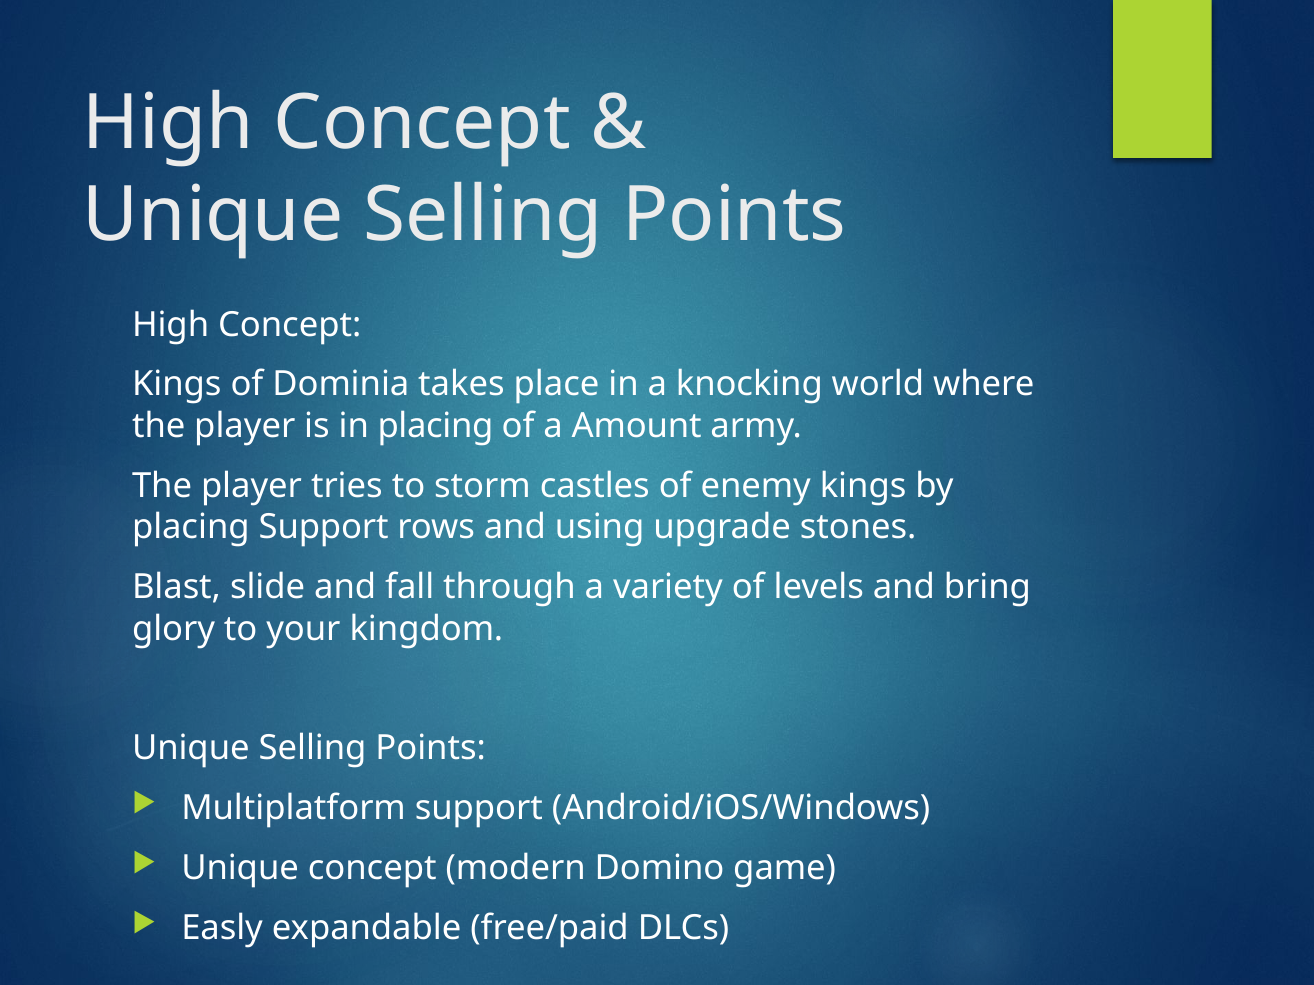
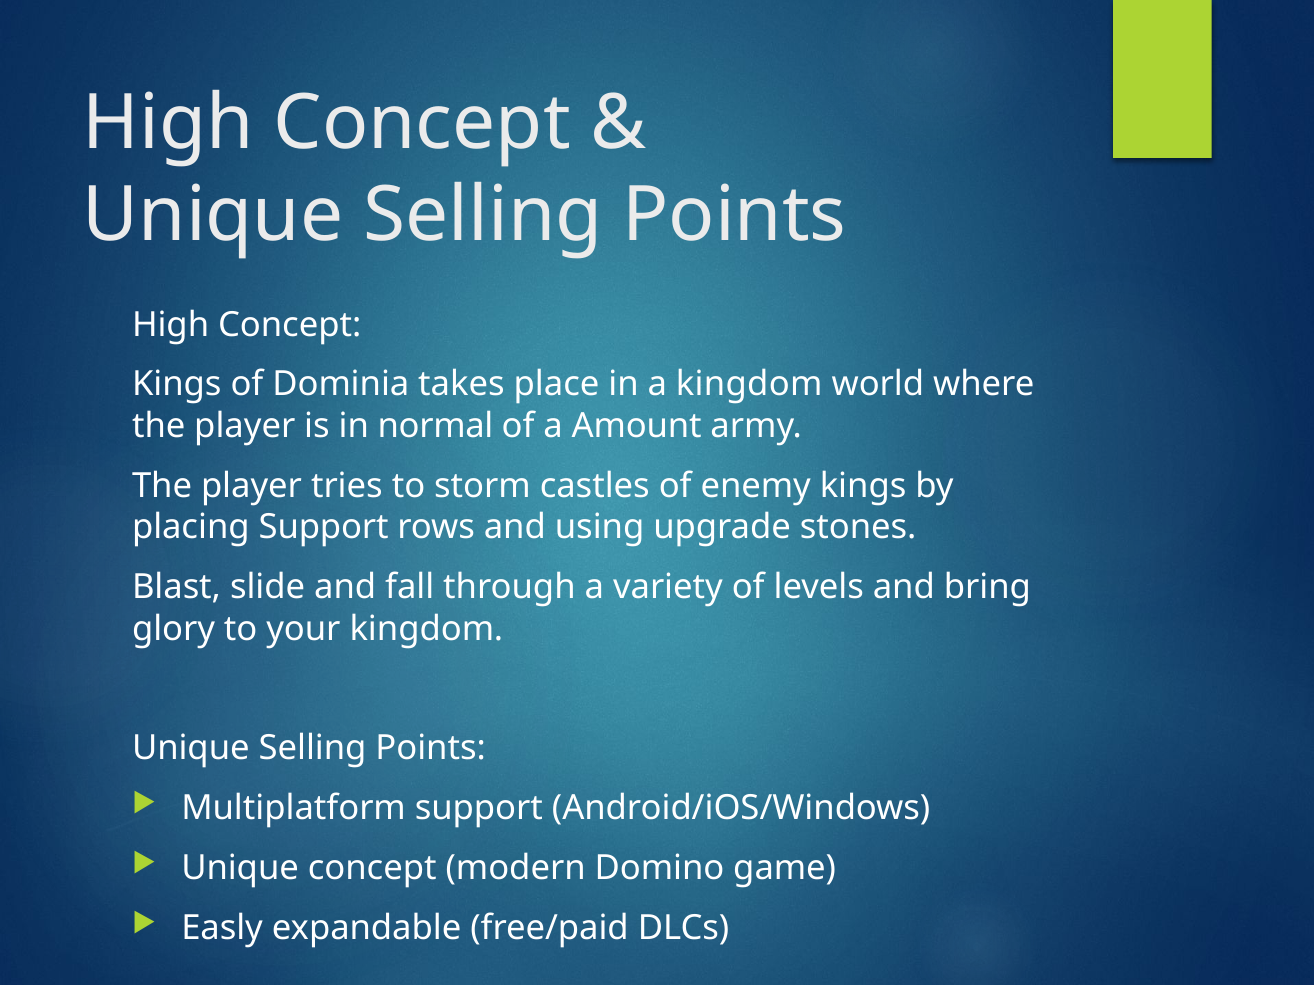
a knocking: knocking -> kingdom (749, 385)
in placing: placing -> normal (435, 426)
